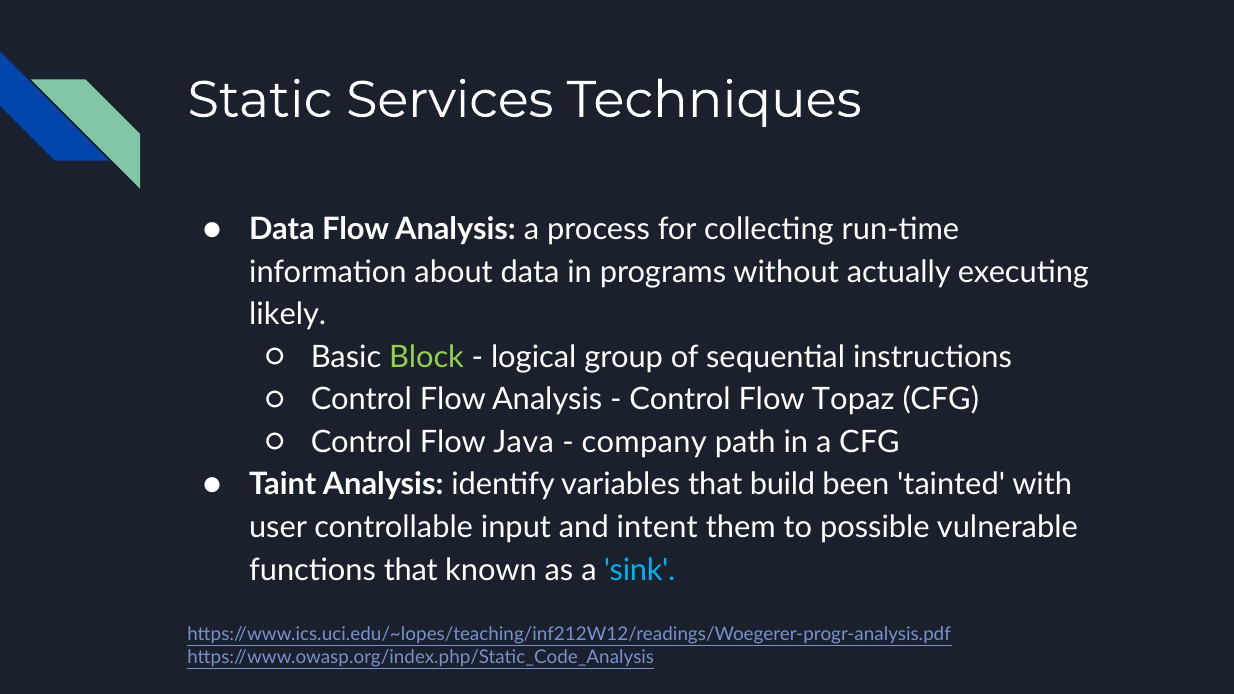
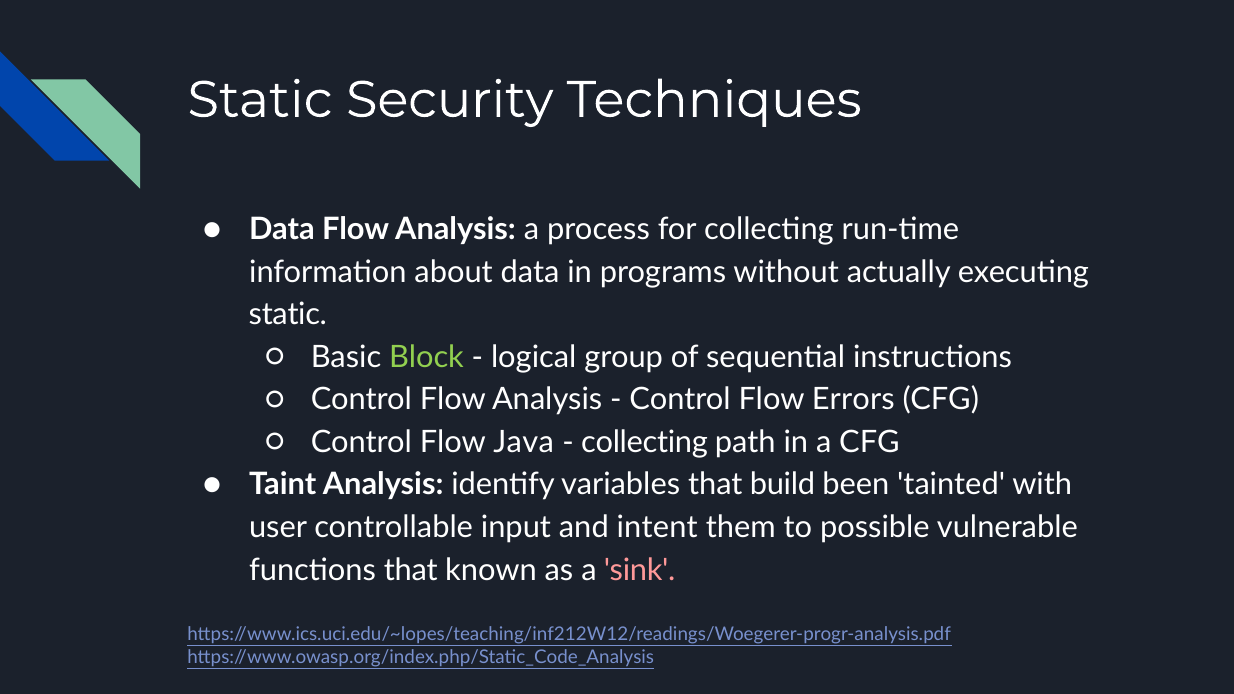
Services: Services -> Security (450, 100)
likely: likely -> static (288, 315)
Topaz: Topaz -> Errors (853, 400)
company: company -> collecting (645, 442)
sink colour: light blue -> pink (640, 570)
